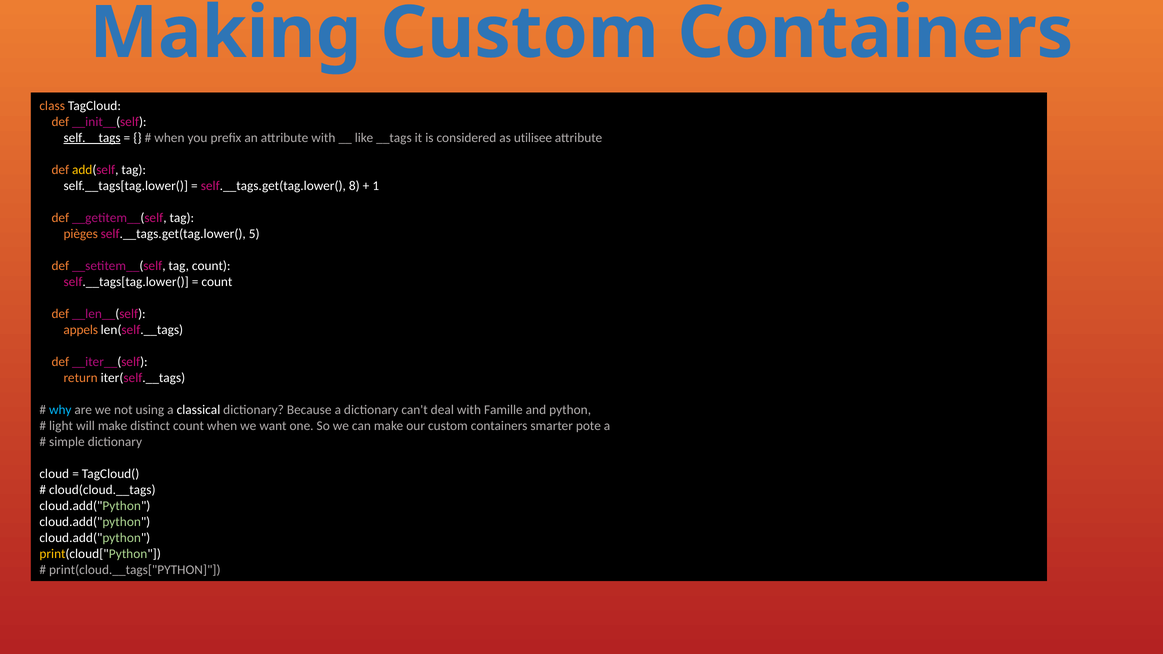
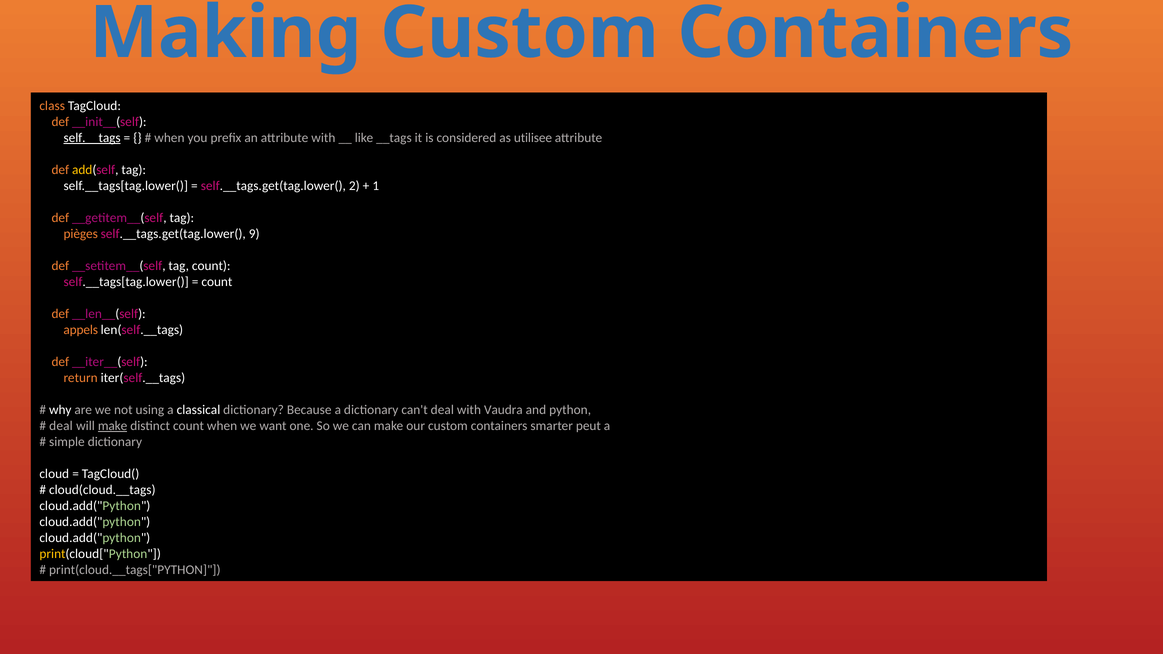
8: 8 -> 2 (354, 186)
5: 5 -> 9 (254, 234)
why colour: light blue -> white (60, 410)
Famille: Famille -> Vaudra (503, 410)
light: light -> deal (61, 426)
make underline: none -> present (113, 426)
pote: pote -> peut (588, 426)
